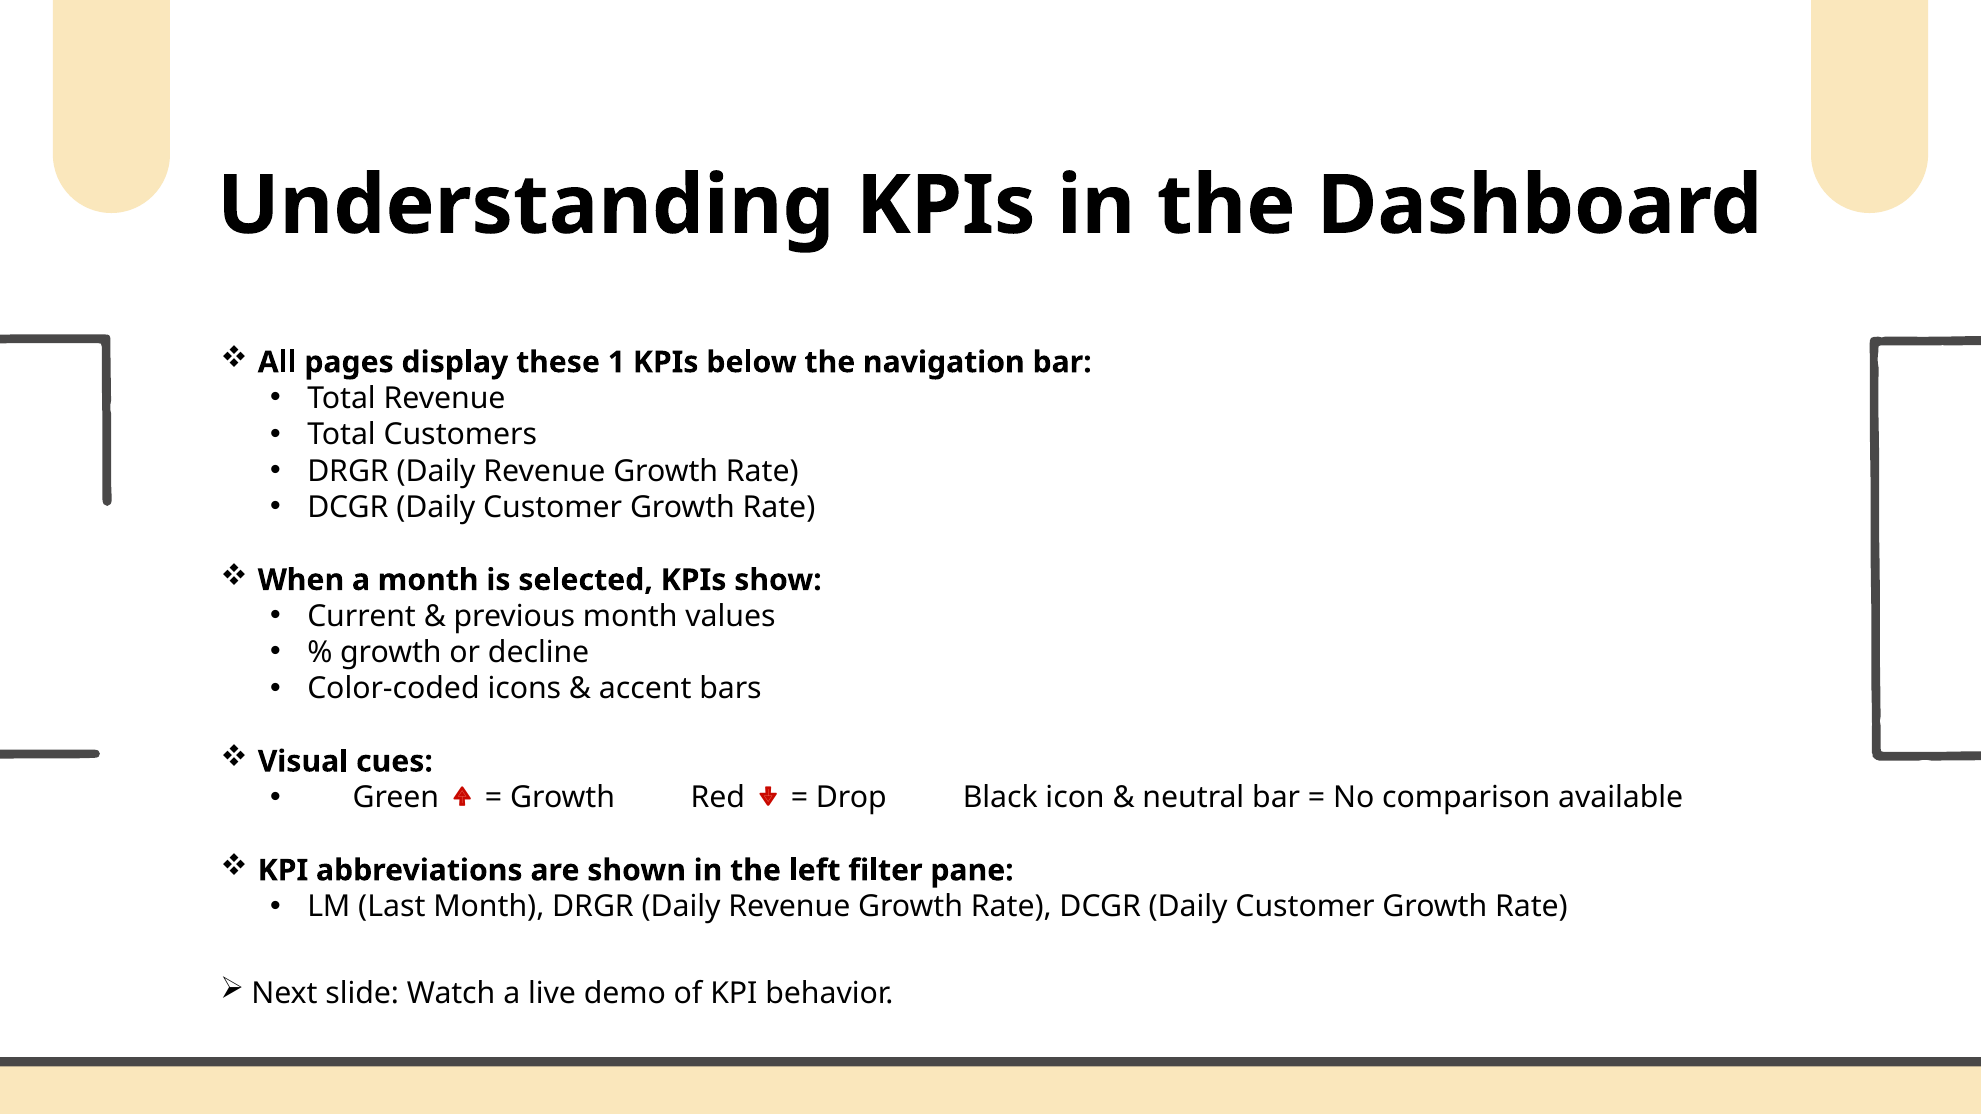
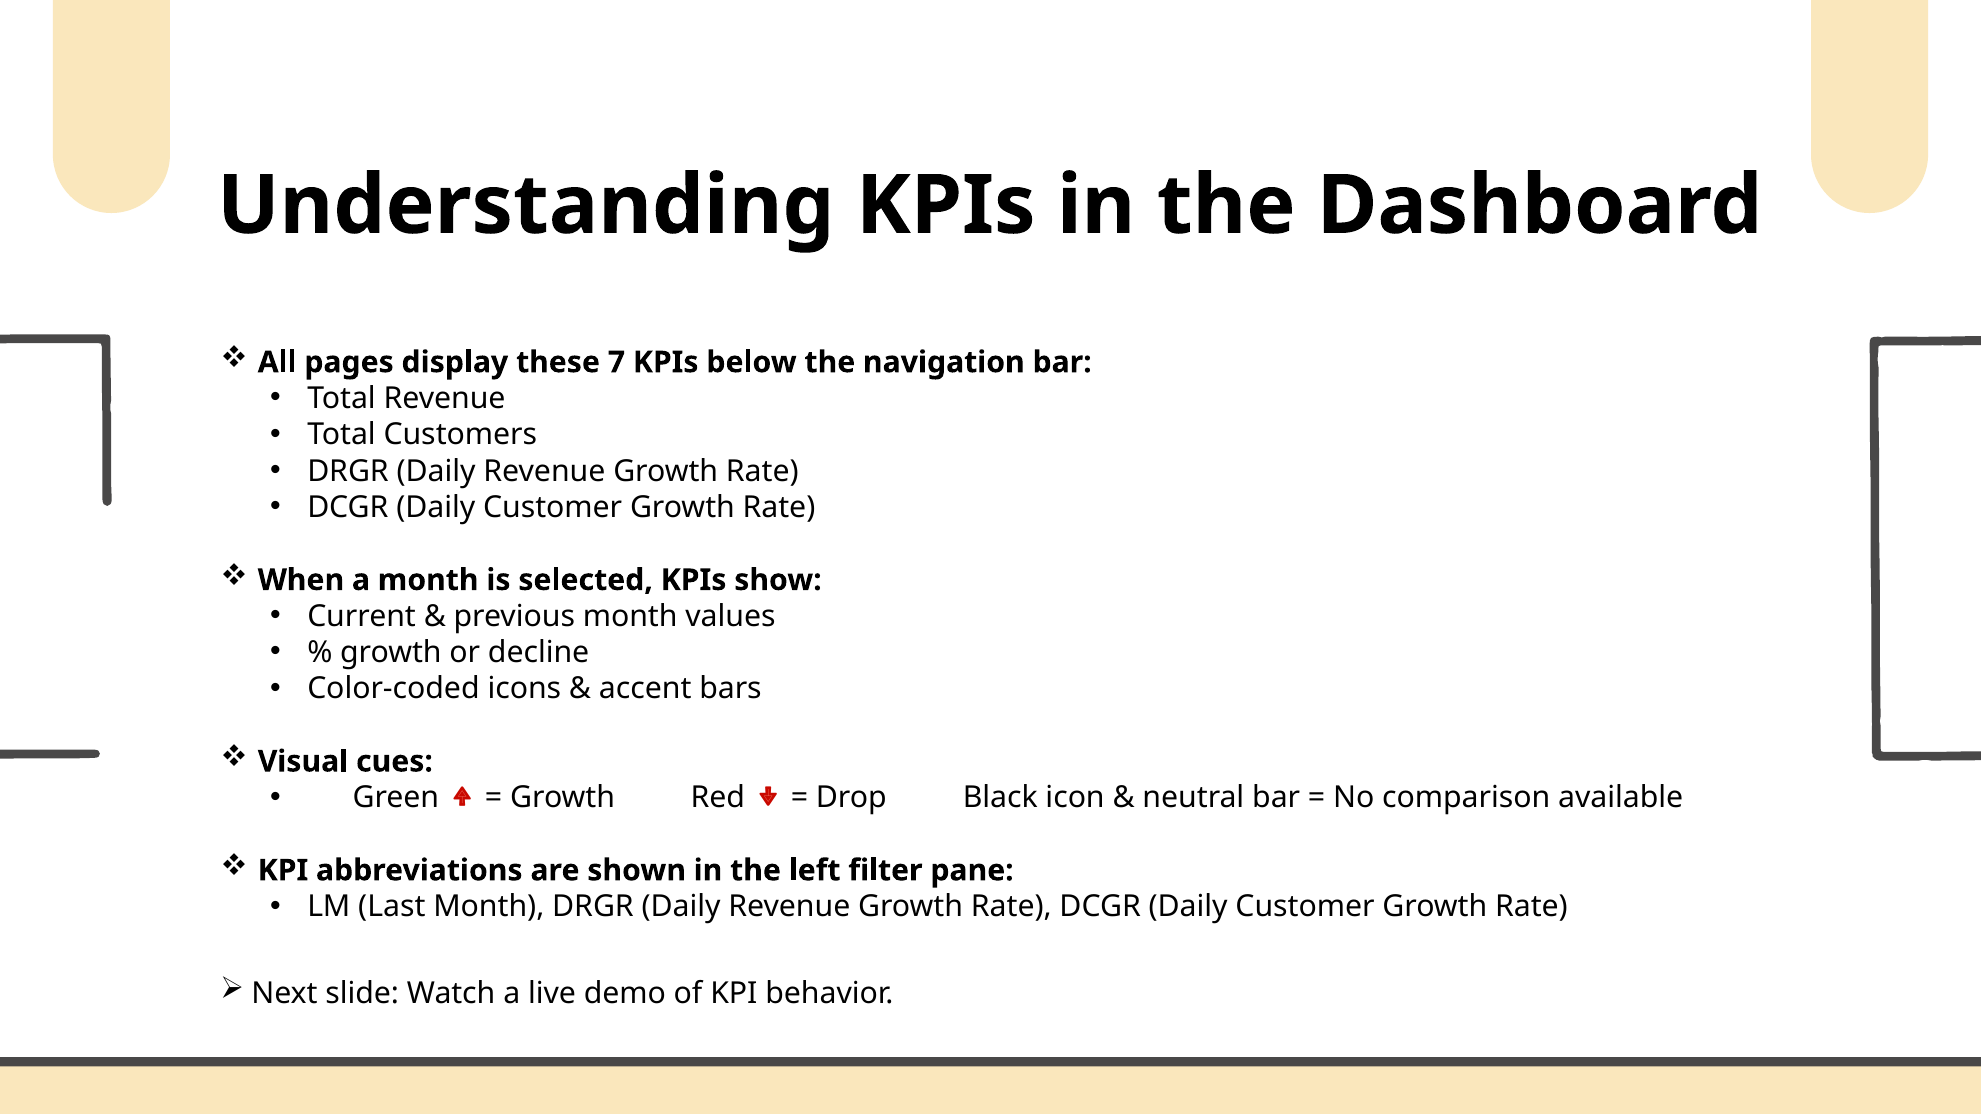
1: 1 -> 7 (616, 362)
